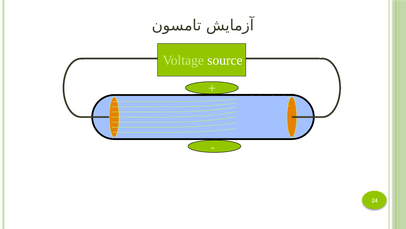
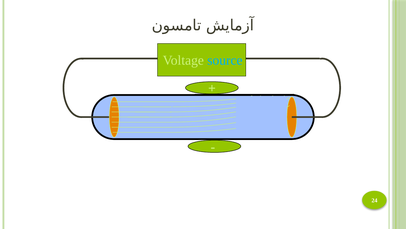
source colour: white -> light blue (225, 60)
